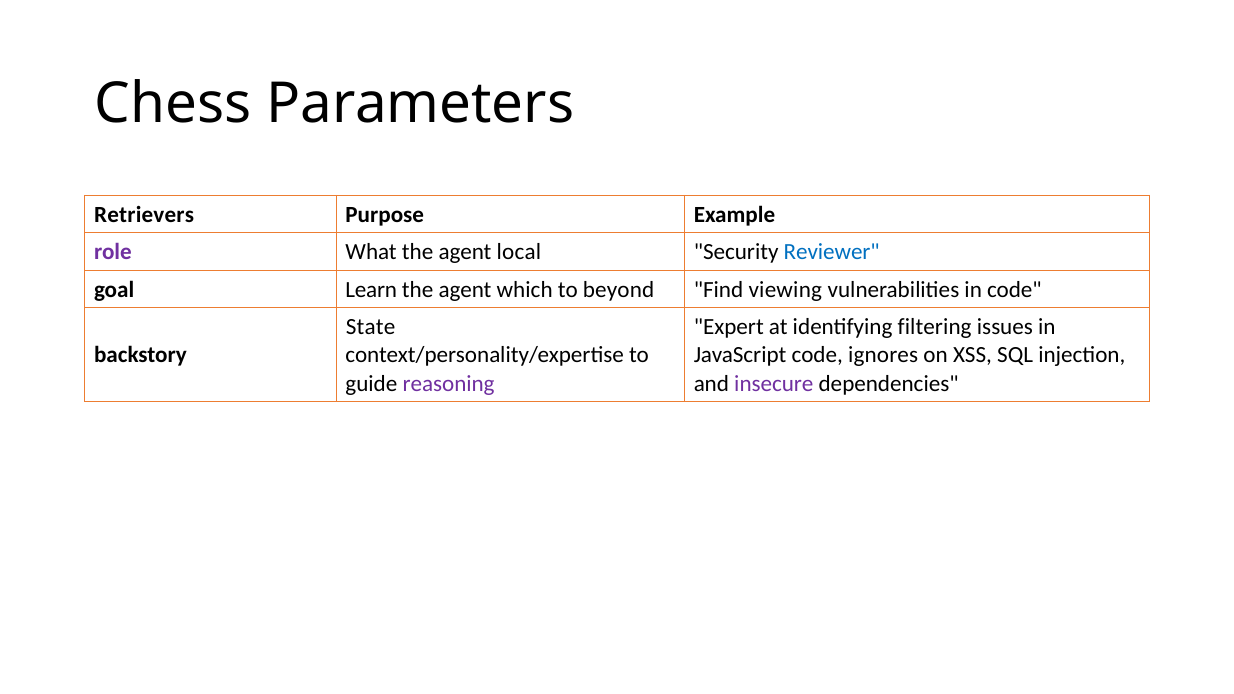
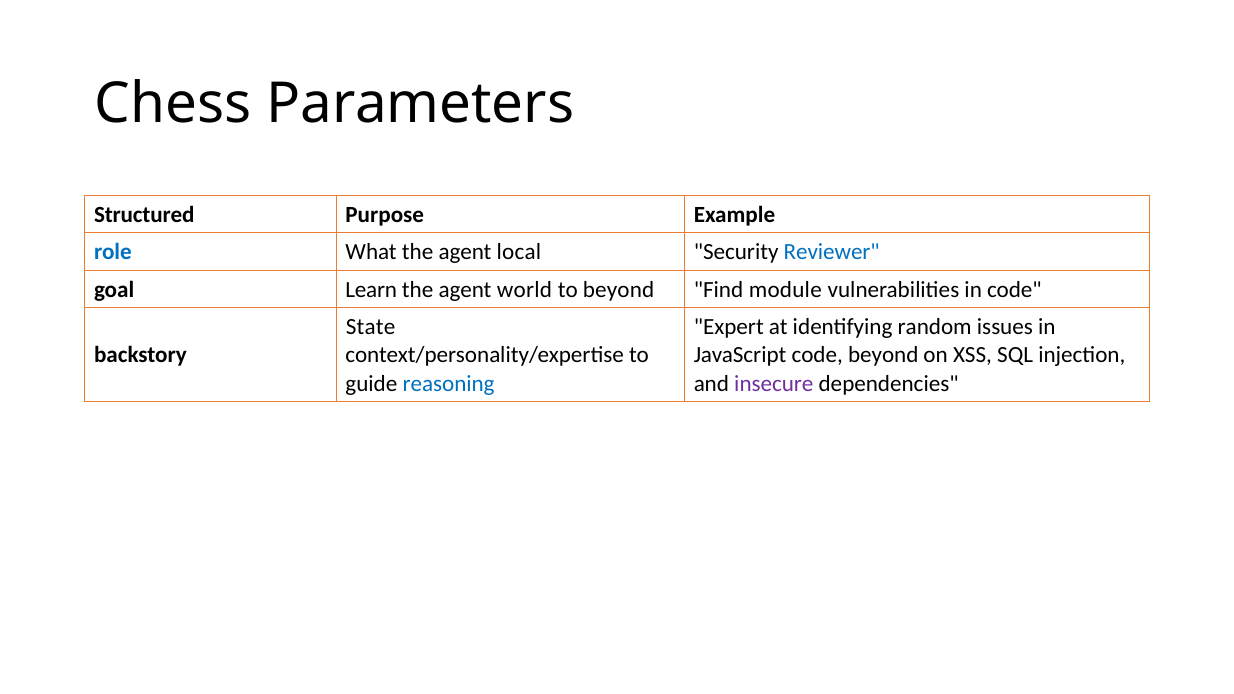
Retrievers: Retrievers -> Structured (144, 214)
role colour: purple -> blue (113, 252)
which: which -> world (525, 289)
viewing: viewing -> module (785, 289)
filtering: filtering -> random (935, 327)
code ignores: ignores -> beyond (883, 355)
reasoning colour: purple -> blue (449, 383)
